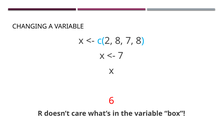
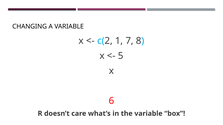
c(2 8: 8 -> 1 (119, 41)
7: 7 -> 5 (121, 56)
